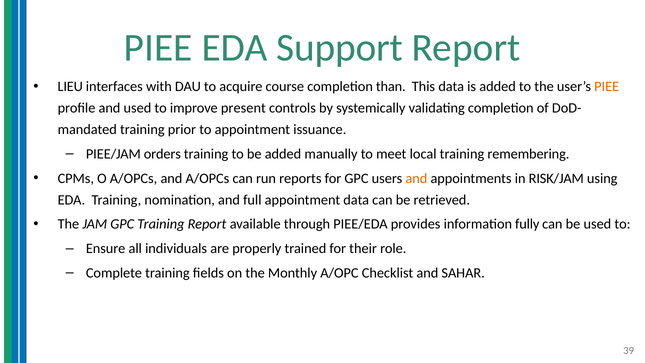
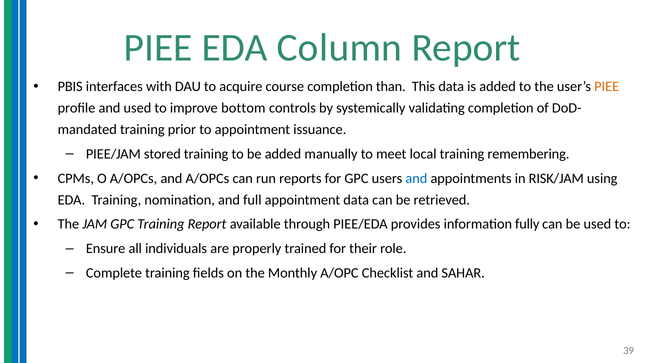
Support: Support -> Column (339, 48)
LIEU: LIEU -> PBIS (70, 87)
present: present -> bottom (243, 108)
orders: orders -> stored (162, 154)
and colour: orange -> blue (416, 178)
